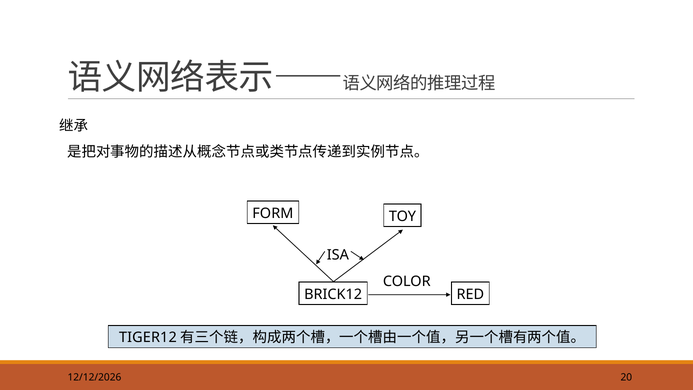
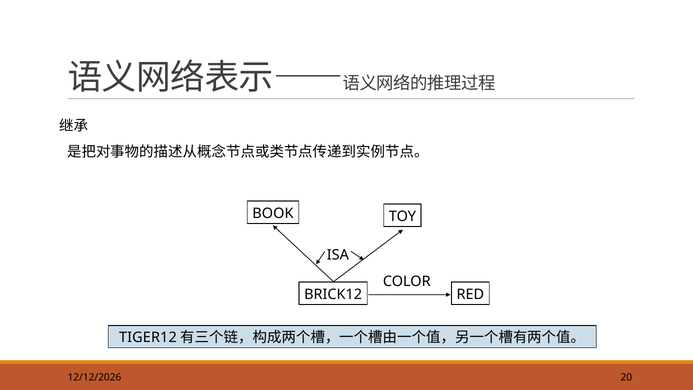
FORM: FORM -> BOOK (273, 213)
